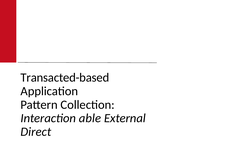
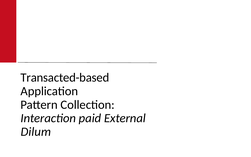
able: able -> paid (90, 118)
Direct: Direct -> Dilum (36, 132)
